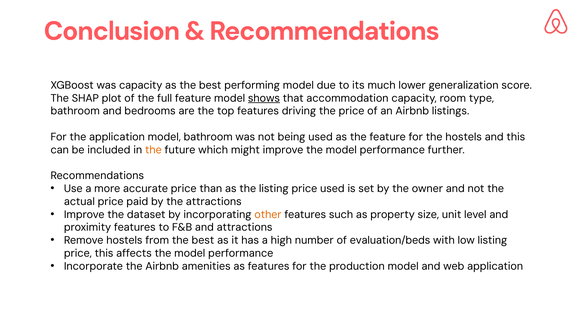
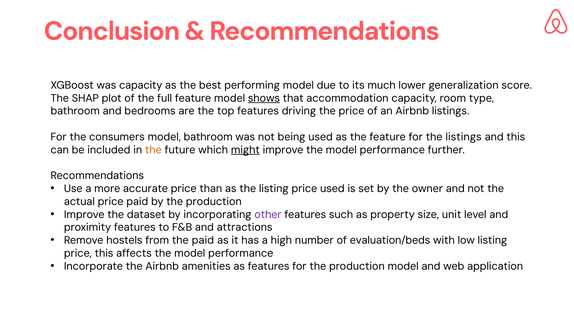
the application: application -> consumers (117, 137)
the hostels: hostels -> listings (464, 137)
might underline: none -> present (245, 150)
by the attractions: attractions -> production (214, 201)
other colour: orange -> purple (268, 214)
from the best: best -> paid (203, 240)
